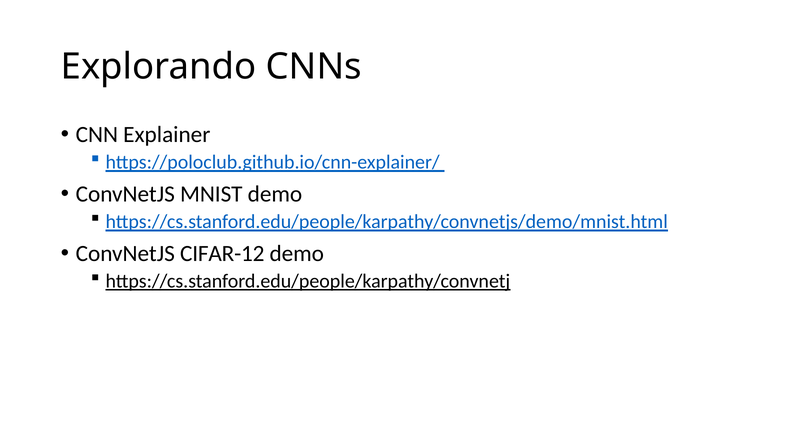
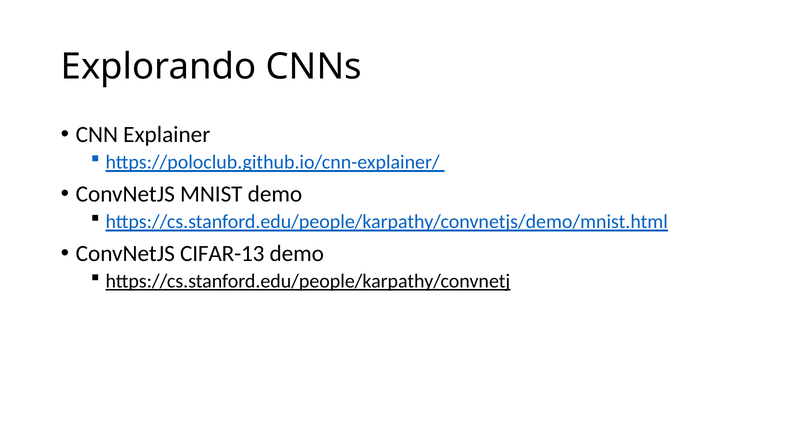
CIFAR-12: CIFAR-12 -> CIFAR-13 (222, 254)
